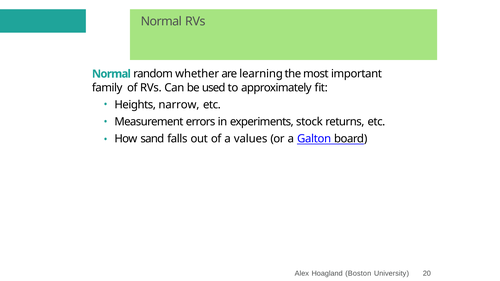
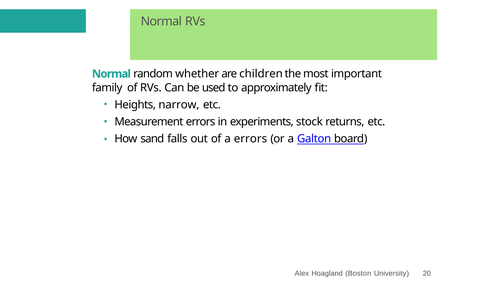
learning: learning -> children (261, 74)
a values: values -> errors (251, 139)
